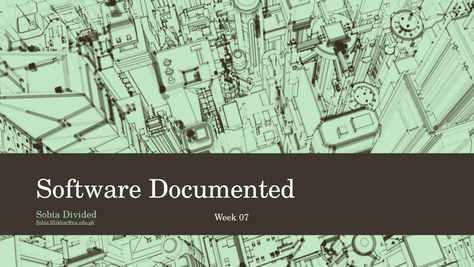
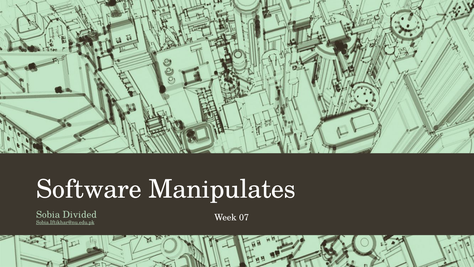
Documented: Documented -> Manipulates (222, 189)
